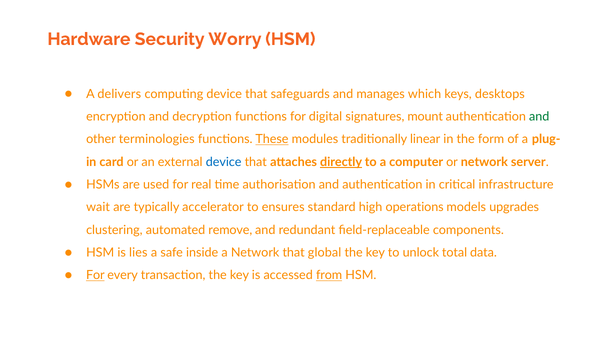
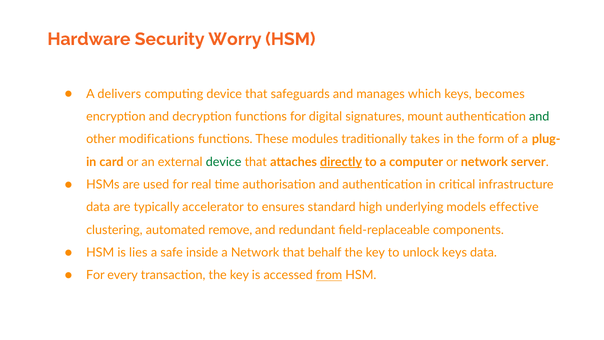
desktops: desktops -> becomes (500, 94)
terminologies: terminologies -> modifications (157, 139)
These underline: present -> none (272, 139)
linear: linear -> takes (425, 139)
device colour: blue -> green (224, 162)
wait: wait -> data (98, 207)
operations: operations -> underlying (415, 207)
upgrades: upgrades -> effective (514, 207)
global: global -> behalf (325, 252)
unlock total: total -> keys (454, 252)
For underline: present -> none (95, 275)
